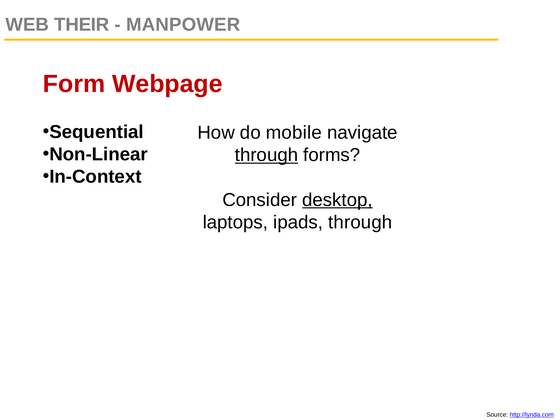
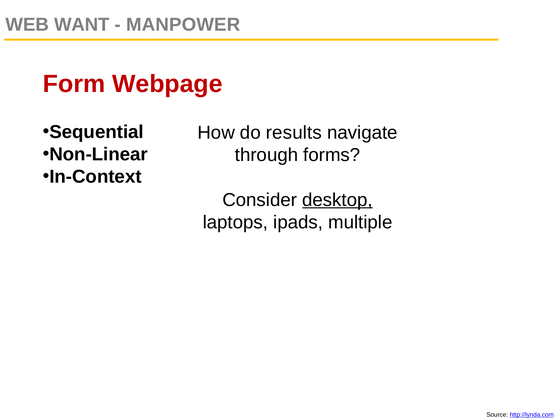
THEIR: THEIR -> WANT (82, 25)
mobile: mobile -> results (294, 133)
through underline: present -> none (267, 155)
ipads through: through -> multiple (360, 222)
